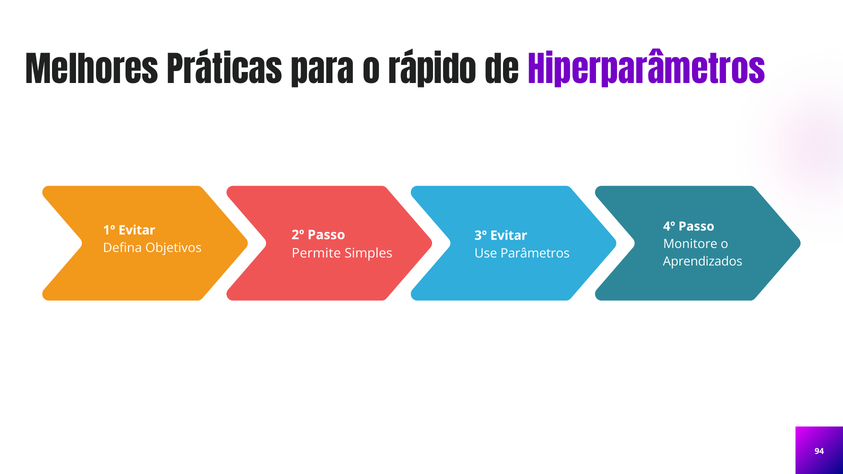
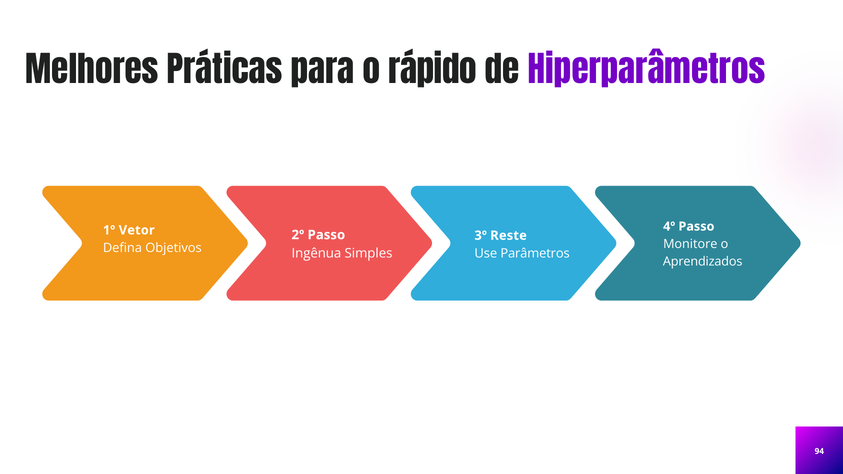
1º Evitar: Evitar -> Vetor (137, 230)
3º Evitar: Evitar -> Reste (509, 236)
Permite: Permite -> Ingênua (316, 253)
